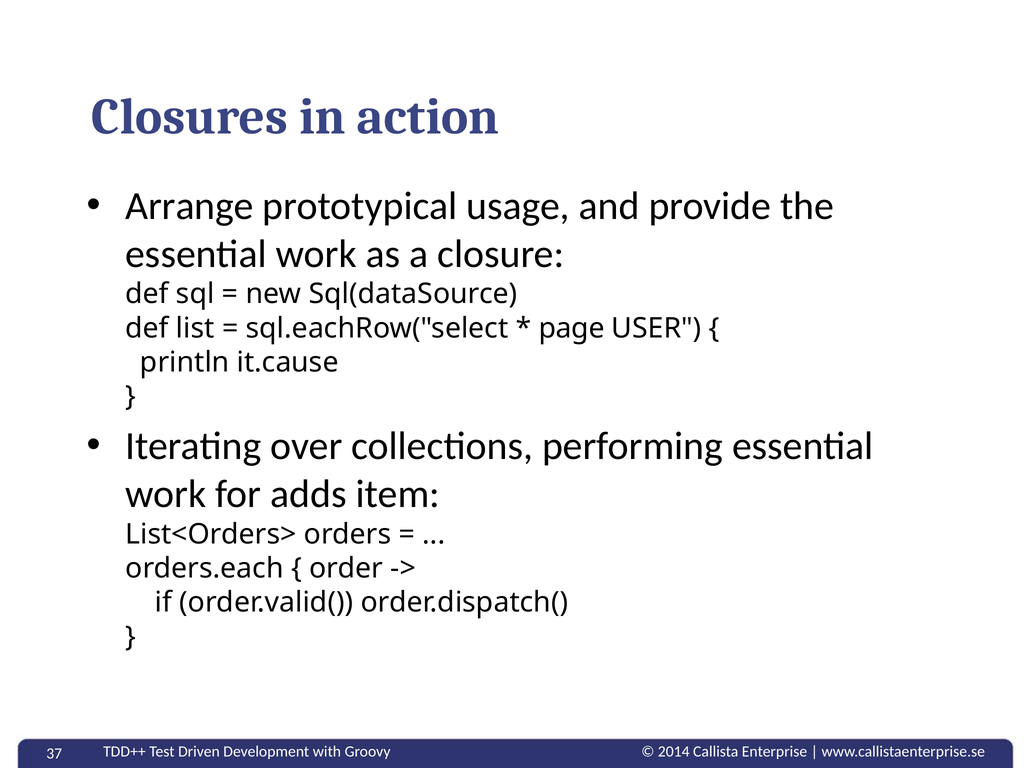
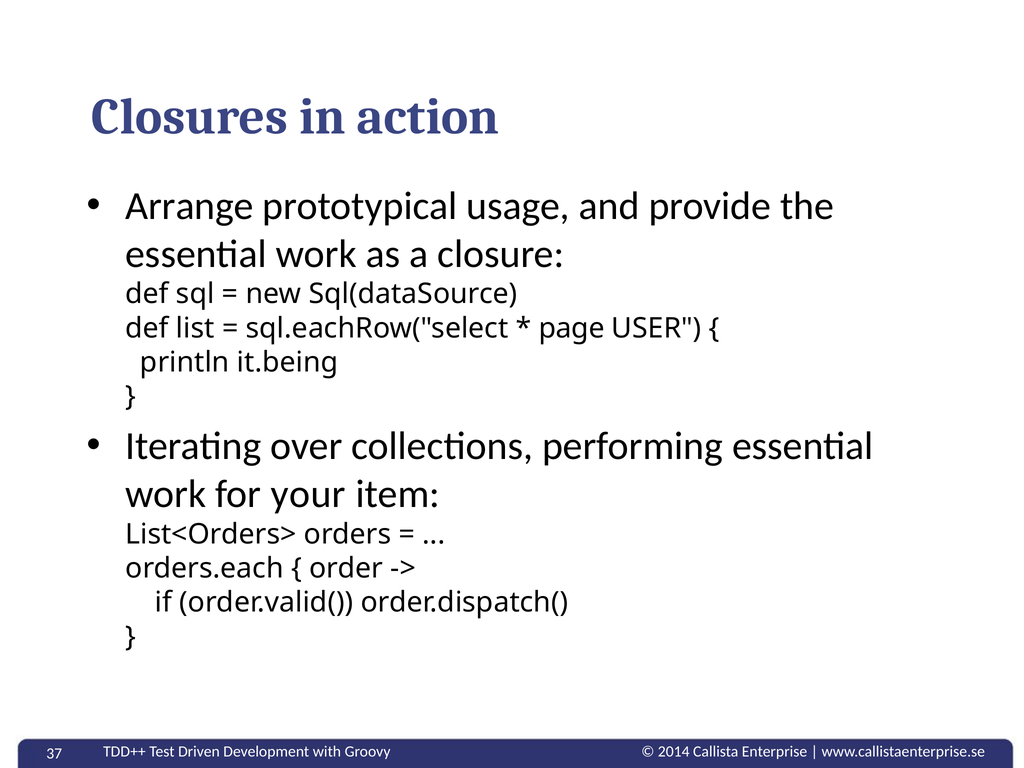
it.cause: it.cause -> it.being (288, 362)
adds: adds -> your (308, 494)
